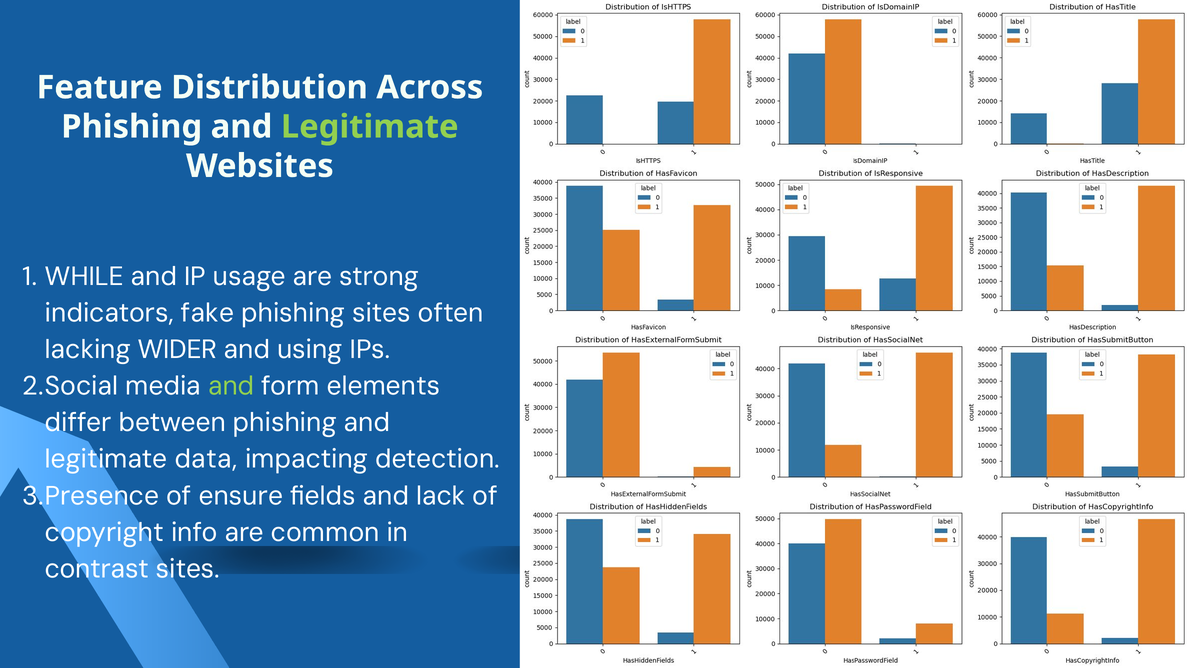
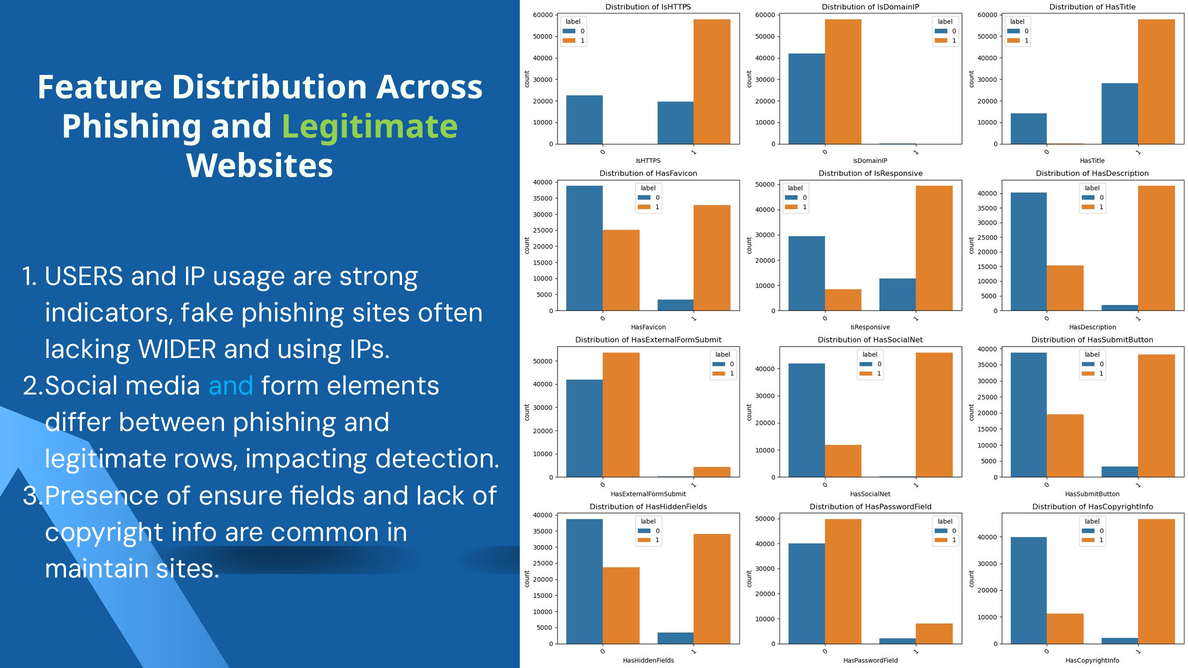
WHILE: WHILE -> USERS (84, 277)
and colour: light green -> light blue (231, 386)
data: data -> rows (206, 459)
contrast: contrast -> maintain (97, 569)
